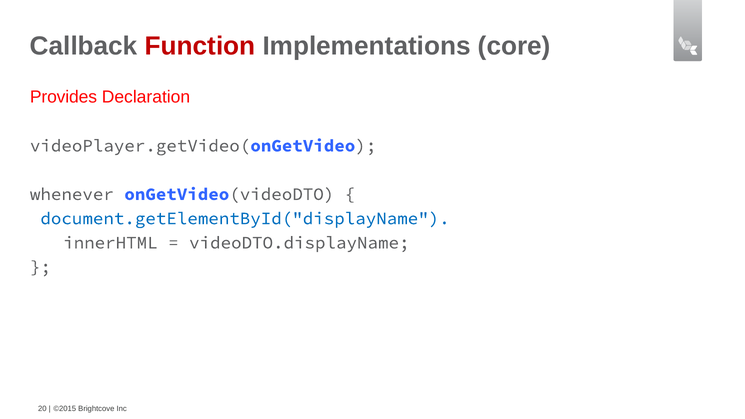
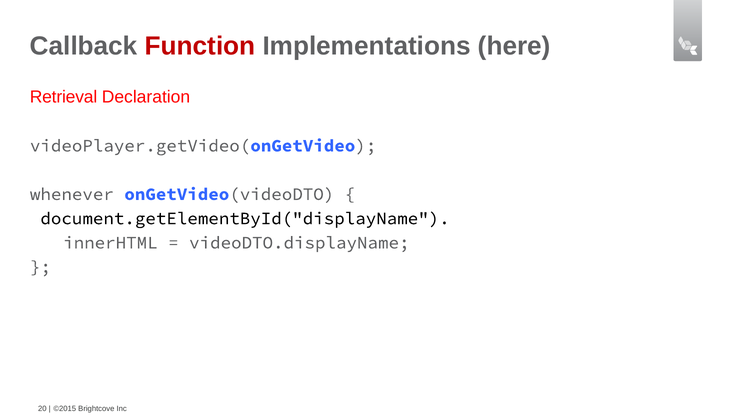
core: core -> here (514, 46)
Provides: Provides -> Retrieval (64, 97)
document.getElementById("displayName colour: blue -> black (245, 218)
